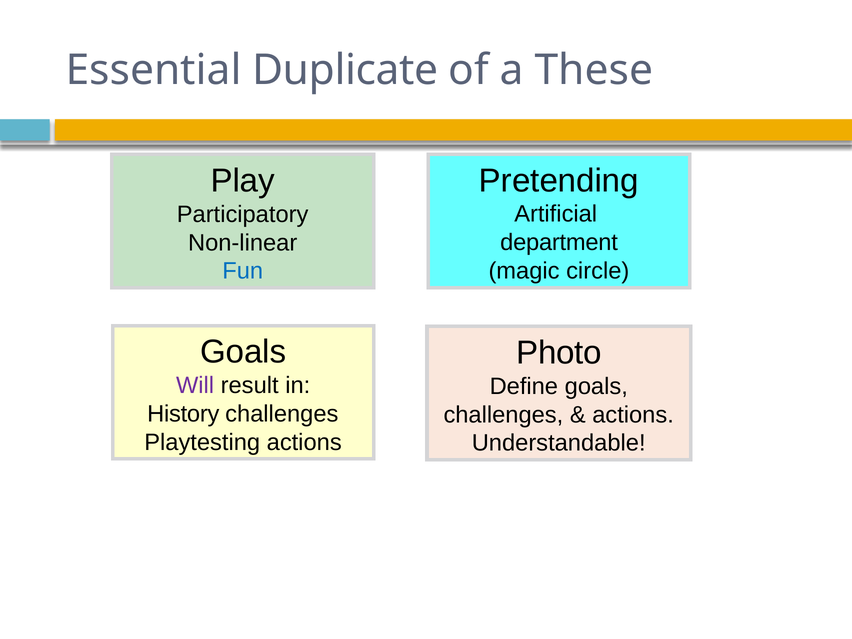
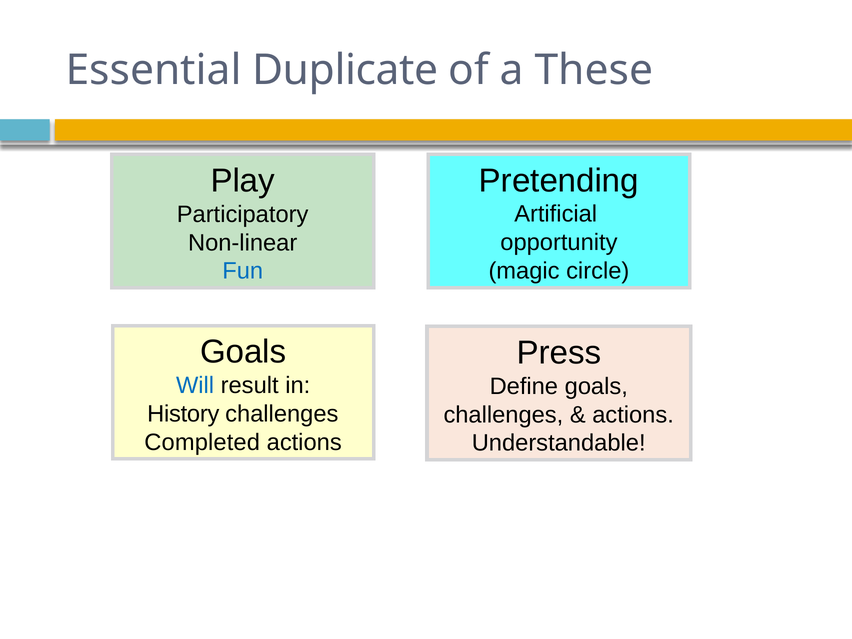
department: department -> opportunity (559, 243)
Photo: Photo -> Press (559, 353)
Will colour: purple -> blue (195, 385)
Playtesting: Playtesting -> Completed (202, 442)
